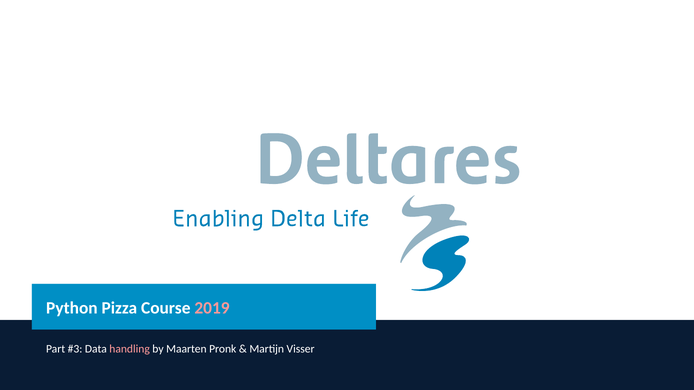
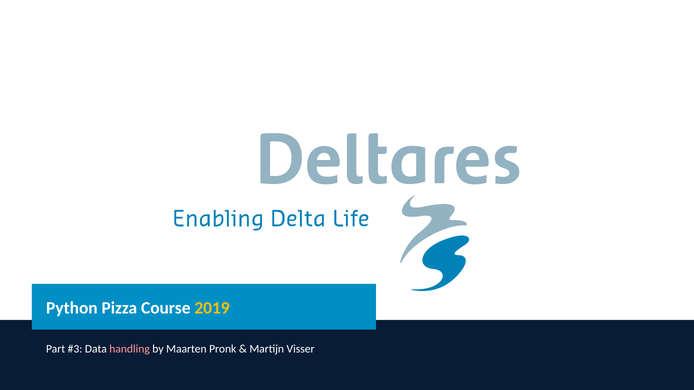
2019 colour: pink -> yellow (212, 308)
